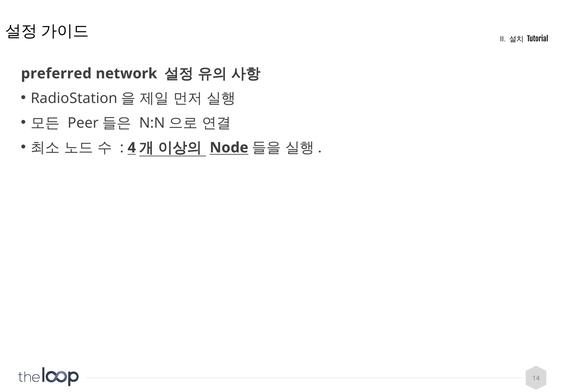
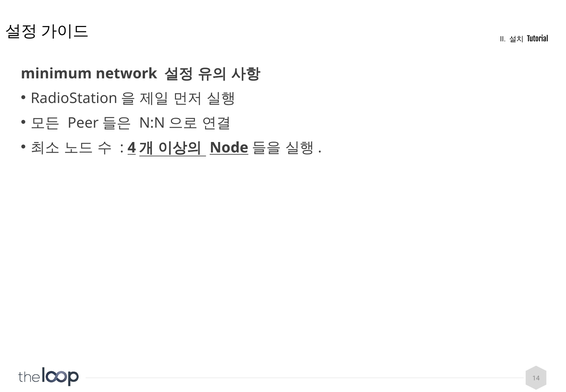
preferred: preferred -> minimum (56, 74)
